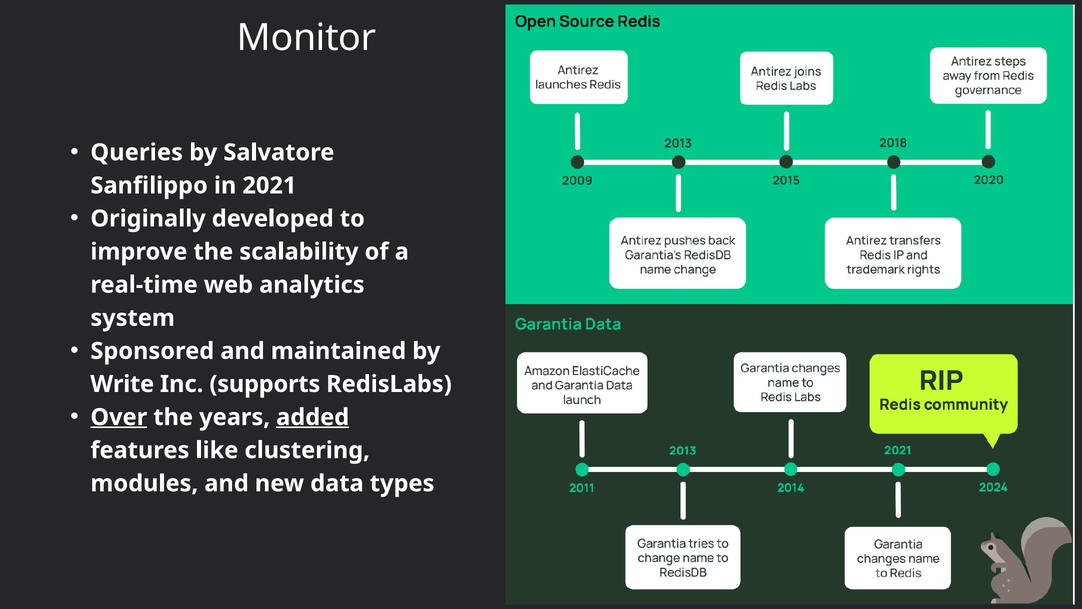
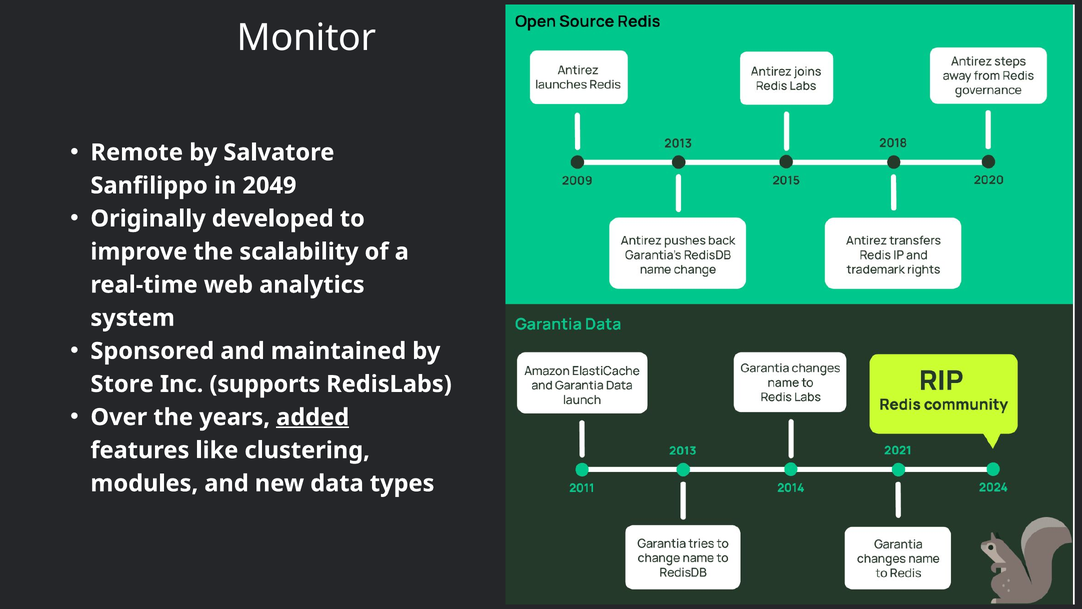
Queries: Queries -> Remote (137, 152)
2021: 2021 -> 2049 (269, 185)
Write: Write -> Store (122, 384)
Over underline: present -> none (119, 417)
